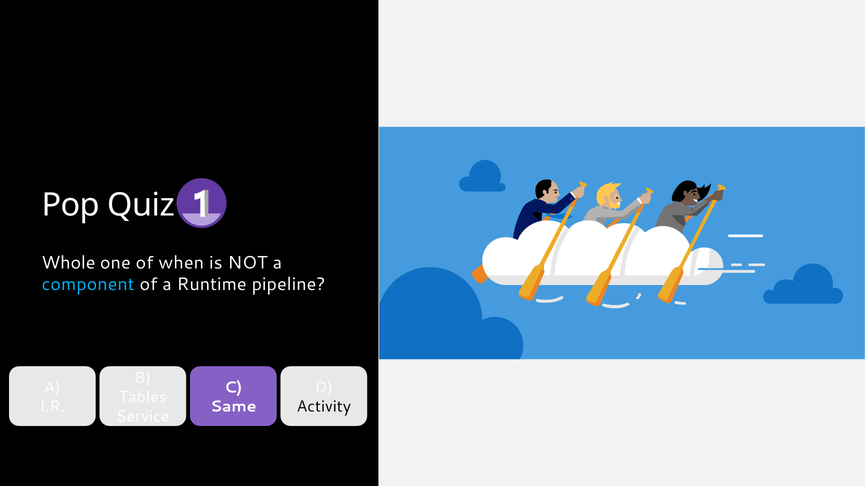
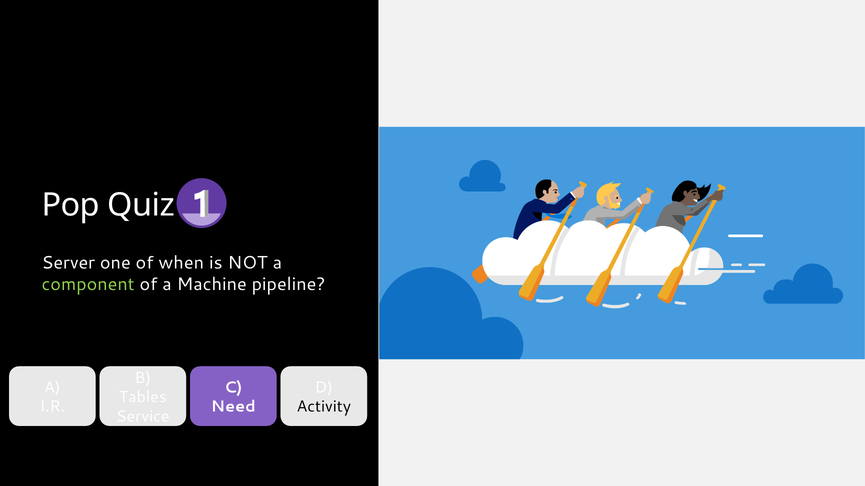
Whole: Whole -> Server (68, 263)
component colour: light blue -> light green (88, 285)
Runtime: Runtime -> Machine (212, 285)
Same: Same -> Need (233, 407)
